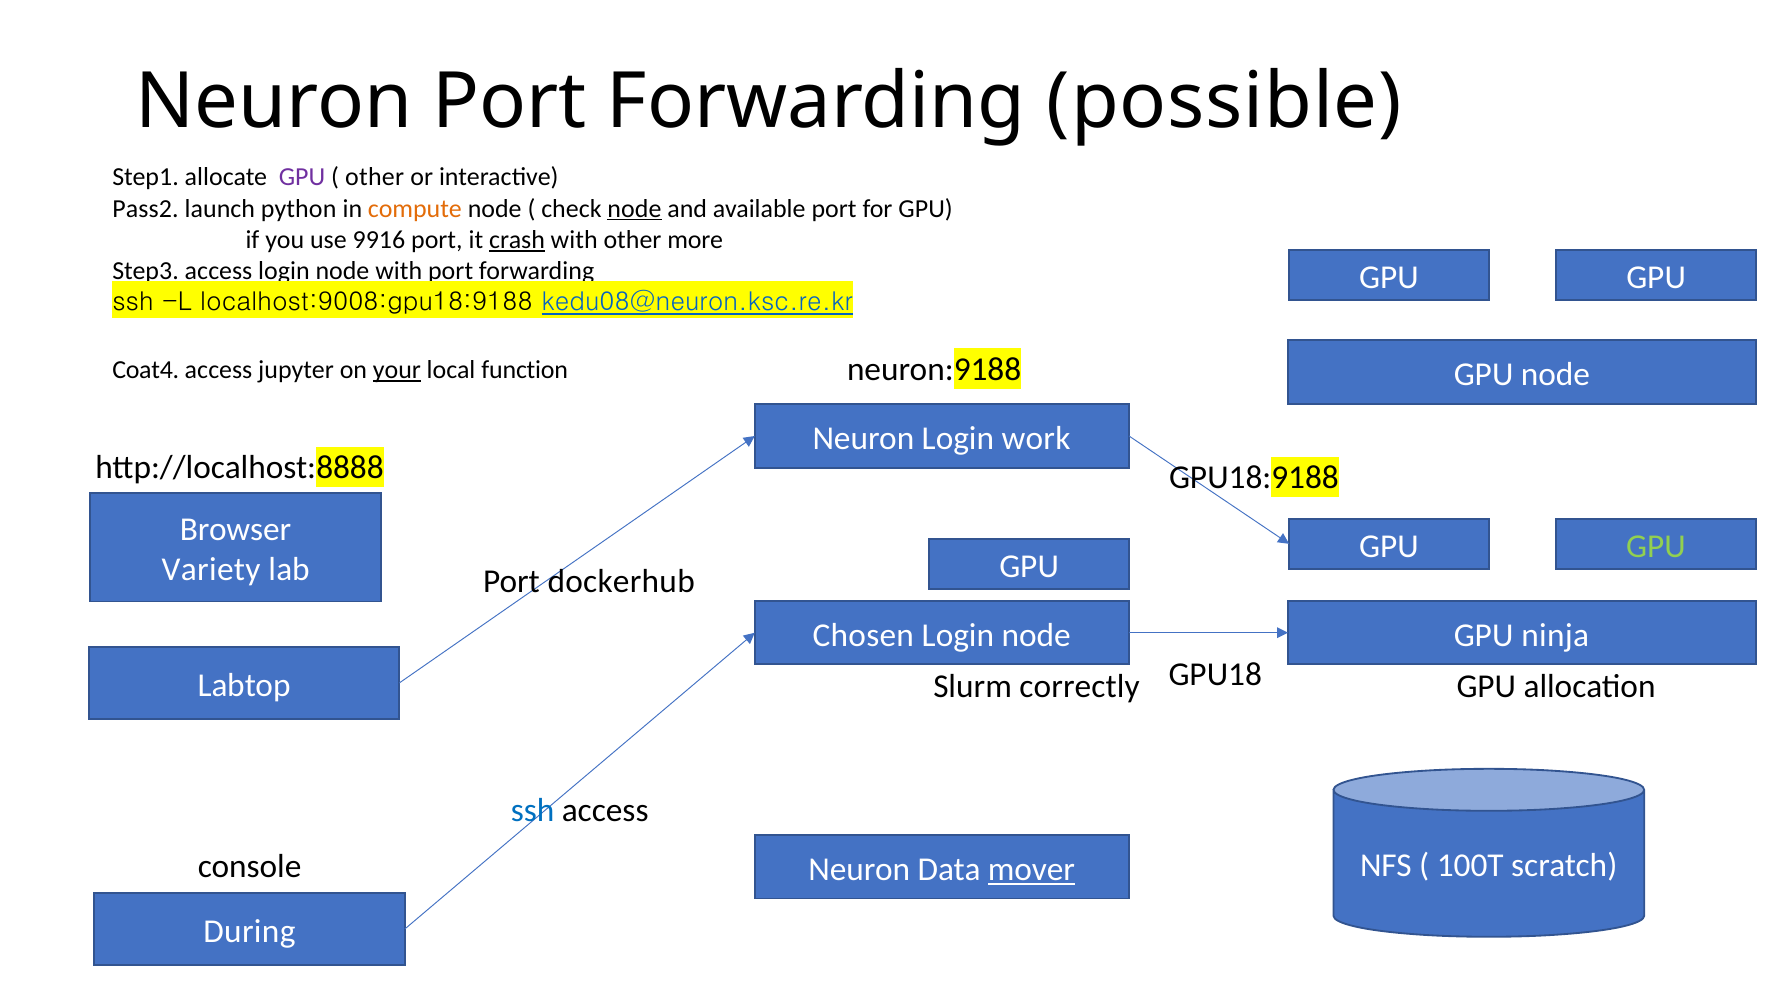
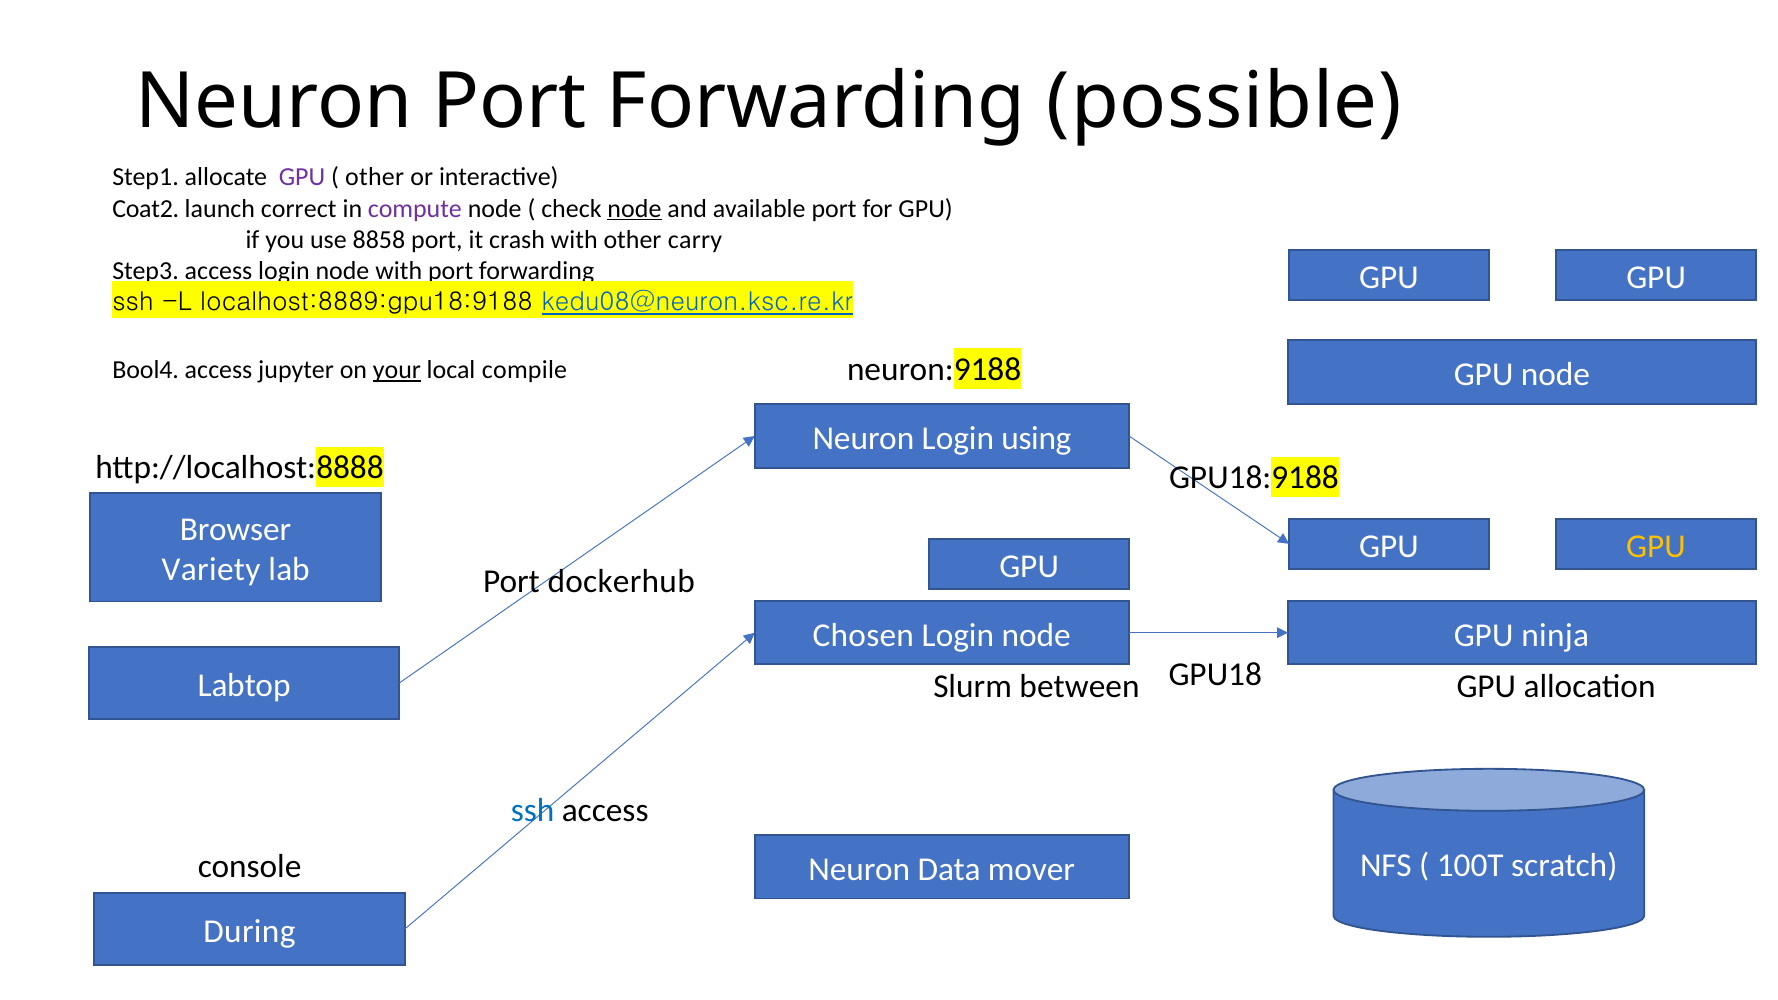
Pass2: Pass2 -> Coat2 (146, 209)
python: python -> correct (299, 209)
compute colour: orange -> purple (415, 209)
9916: 9916 -> 8858 (379, 240)
crash underline: present -> none (517, 240)
more: more -> carry (695, 240)
localhost:9008:gpu18:9188: localhost:9008:gpu18:9188 -> localhost:8889:gpu18:9188 (366, 302)
Coat4: Coat4 -> Bool4 (146, 370)
function: function -> compile (525, 370)
work: work -> using (1036, 438)
GPU colour: light green -> yellow (1656, 546)
correctly: correctly -> between (1080, 687)
mover underline: present -> none (1032, 869)
